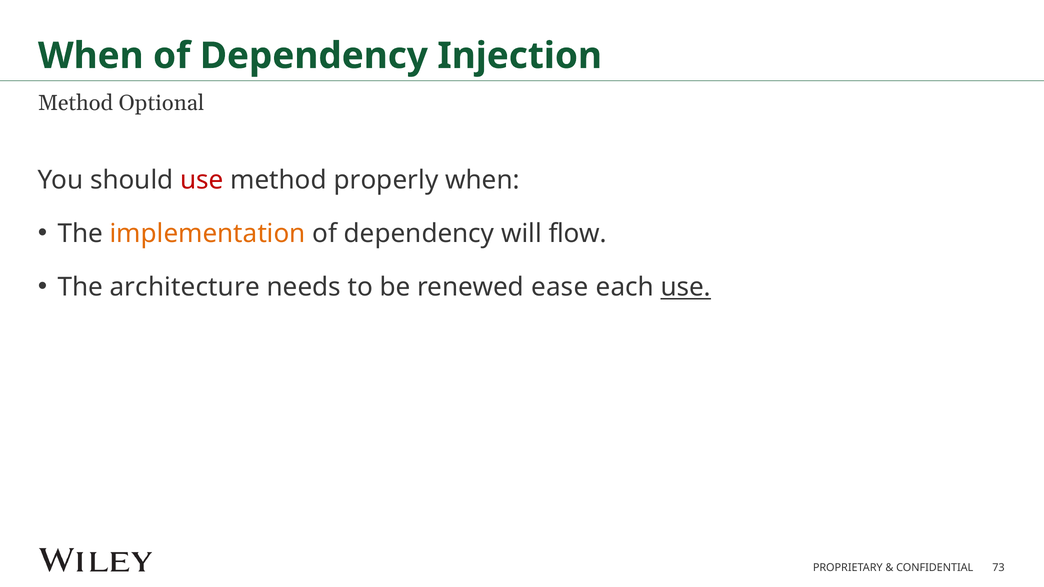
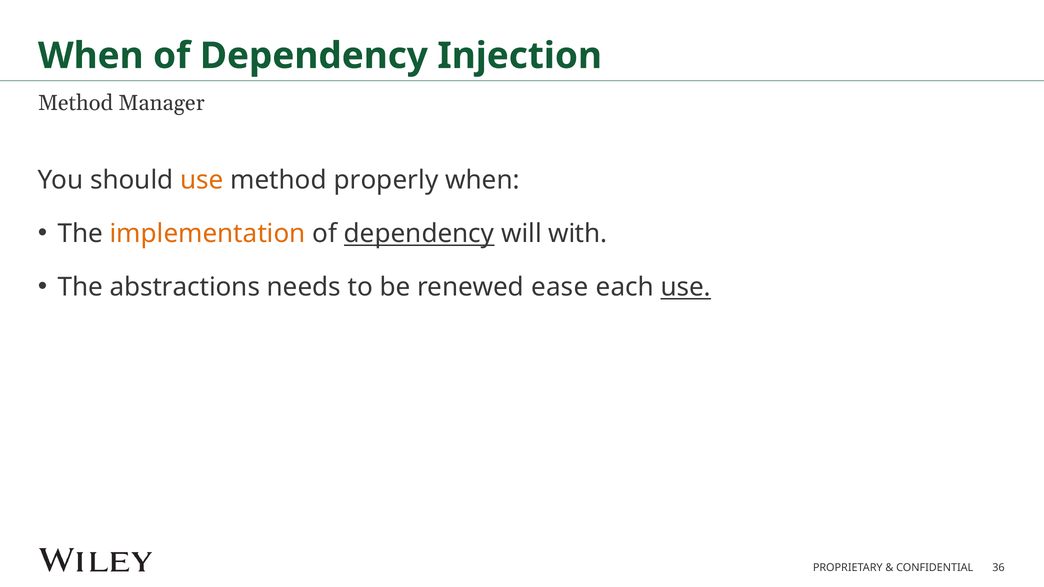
Optional: Optional -> Manager (161, 103)
use colour: red -> orange (202, 180)
dependency underline: none -> present (419, 234)
flow: flow -> with (578, 234)
architecture: architecture -> abstractions (185, 287)
73: 73 -> 36 (999, 568)
